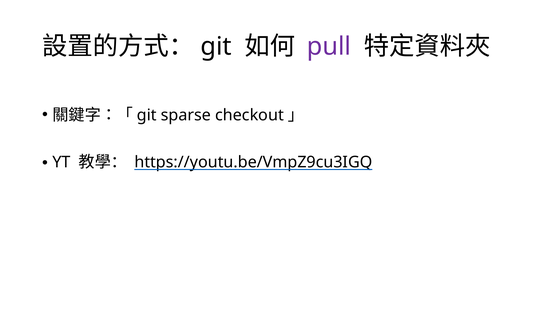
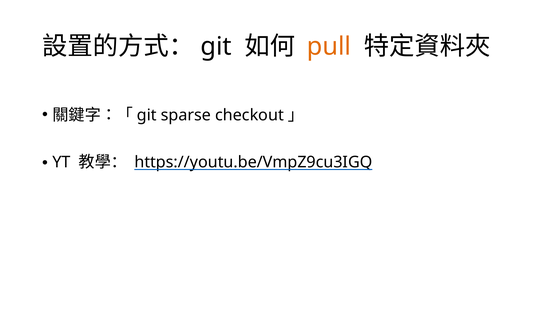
pull colour: purple -> orange (329, 46)
